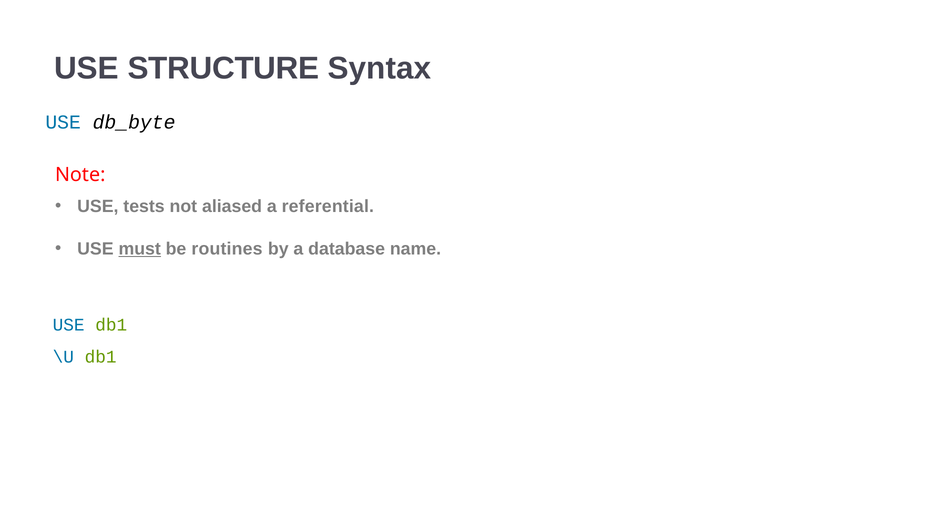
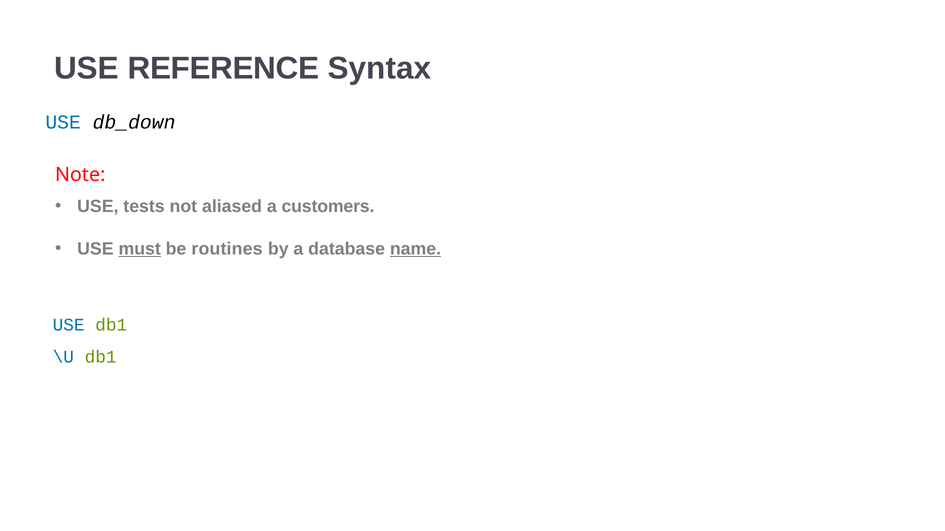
STRUCTURE: STRUCTURE -> REFERENCE (224, 68)
db_byte: db_byte -> db_down (134, 122)
referential: referential -> customers (328, 207)
name underline: none -> present (415, 249)
